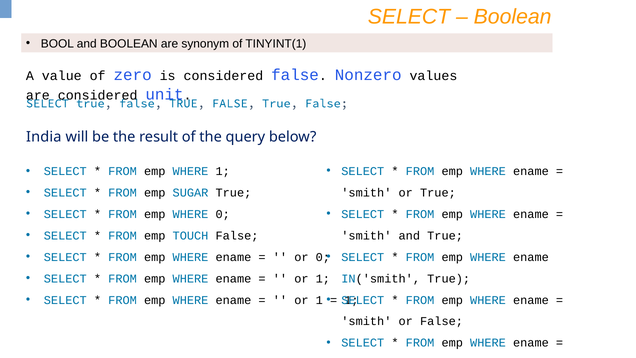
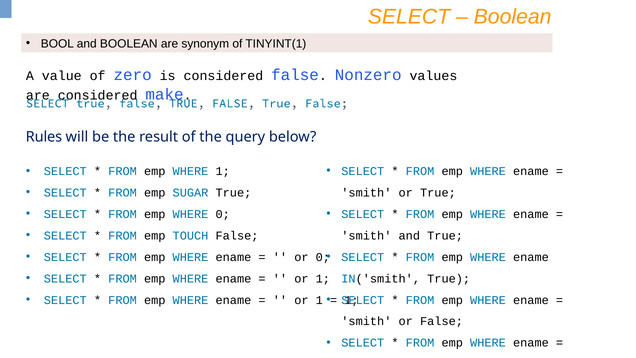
unit: unit -> make (165, 94)
India: India -> Rules (44, 137)
